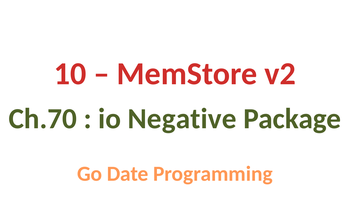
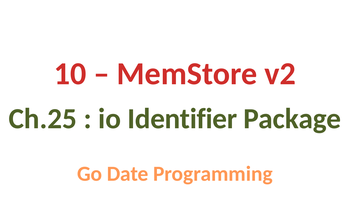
Ch.70: Ch.70 -> Ch.25 (43, 119)
Negative: Negative -> Identifier (182, 119)
